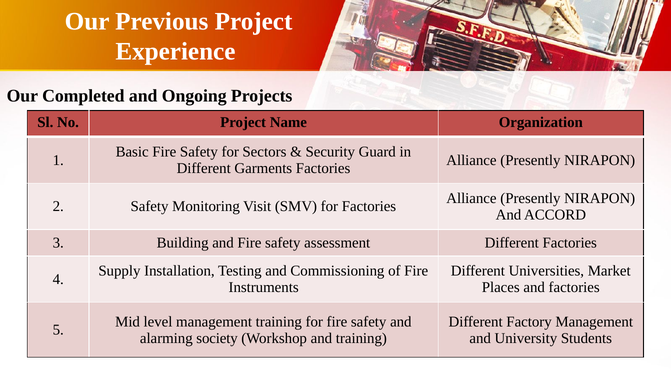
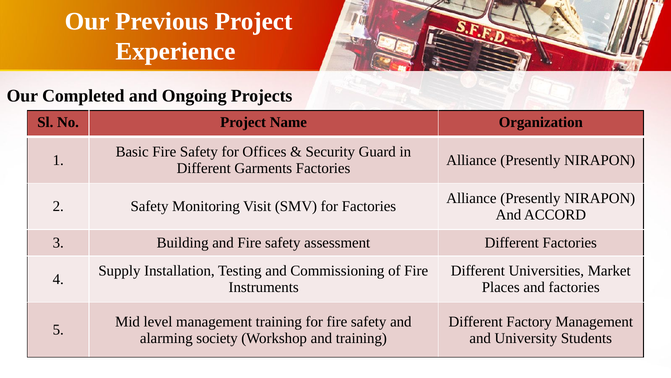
Sectors: Sectors -> Offices (264, 152)
